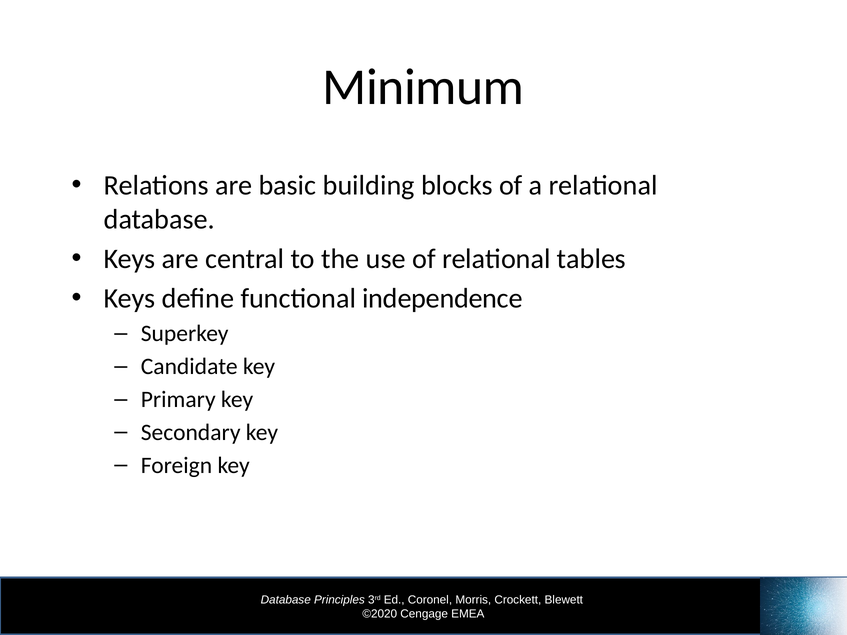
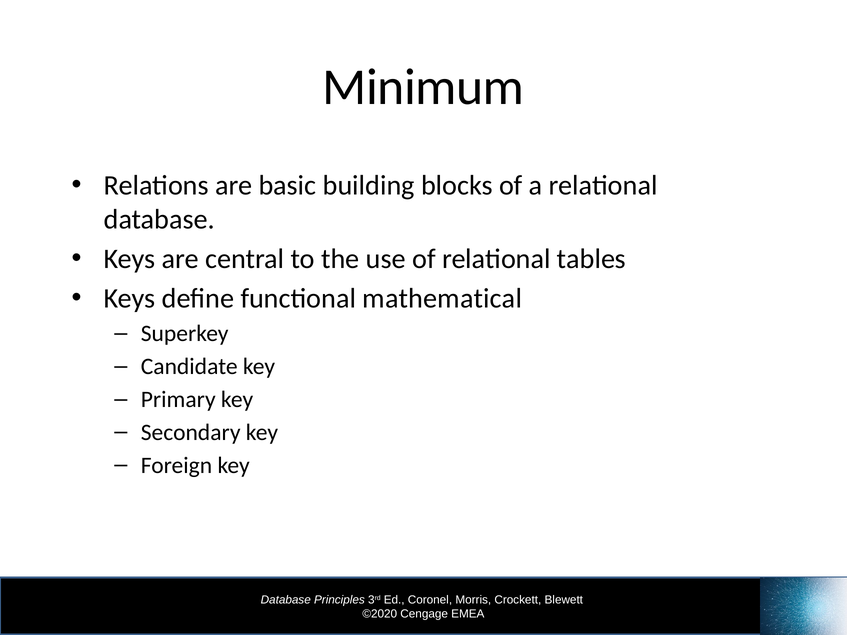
independence: independence -> mathematical (442, 298)
